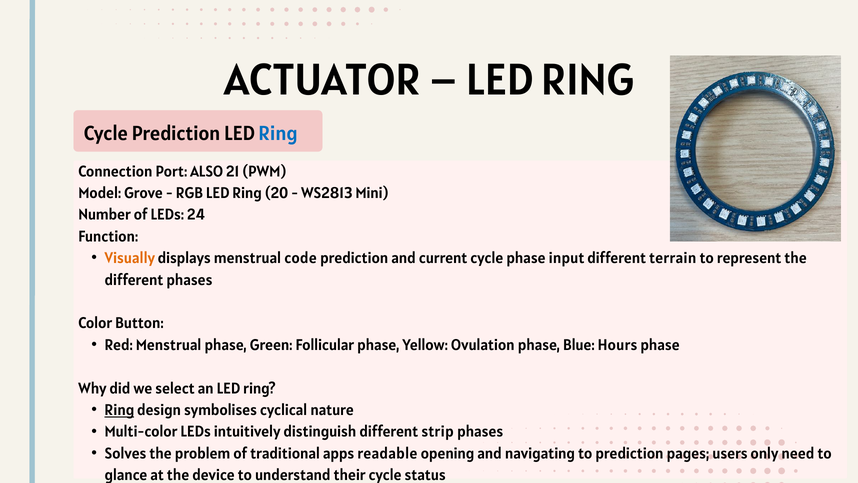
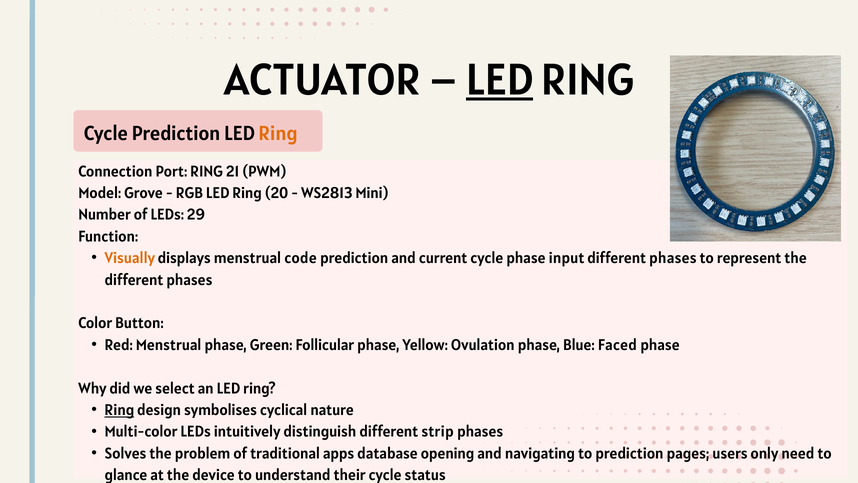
LED underline: none -> present (500, 80)
Ring colour: blue -> orange (278, 133)
Port ALSO: ALSO -> RING (207, 171)
24: 24 -> 29 (196, 215)
terrain: terrain -> phases (673, 258)
Hours: Hours -> Faced (617, 345)
readable: readable -> database (387, 453)
